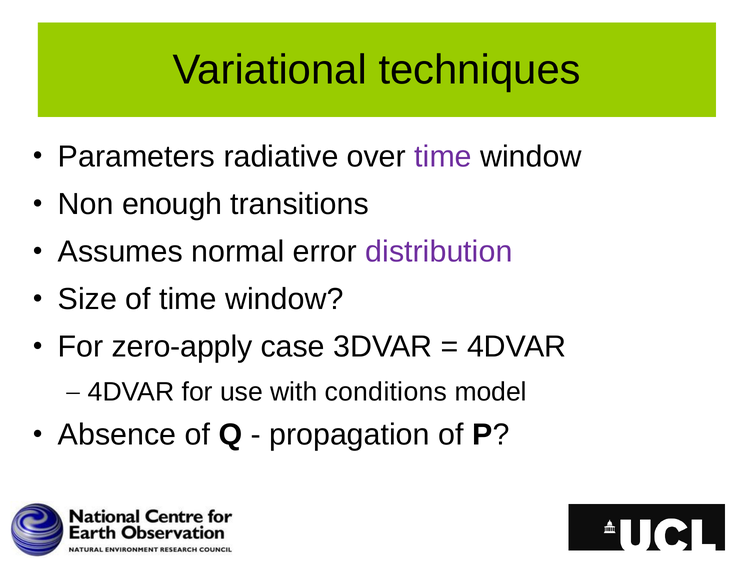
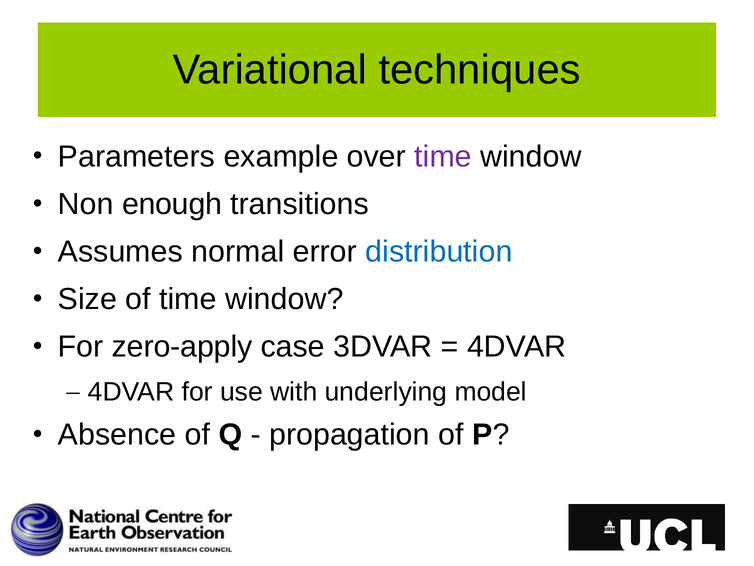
radiative: radiative -> example (281, 156)
distribution colour: purple -> blue (439, 251)
conditions: conditions -> underlying (386, 392)
